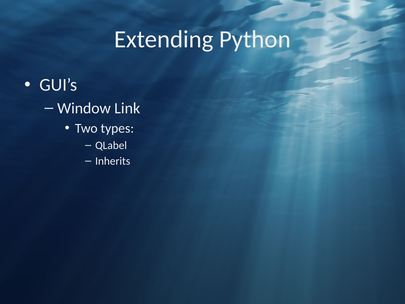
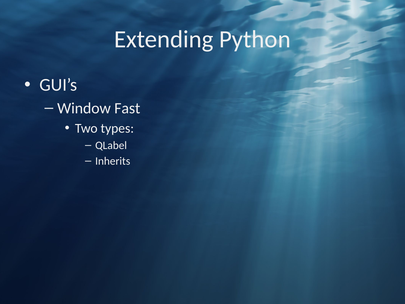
Link: Link -> Fast (127, 108)
